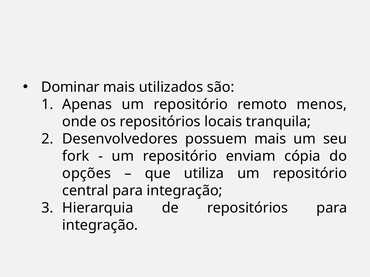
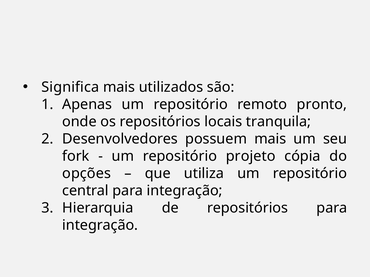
Dominar: Dominar -> Significa (70, 87)
menos: menos -> pronto (322, 105)
enviam: enviam -> projeto (251, 156)
